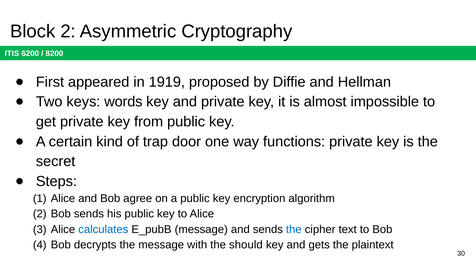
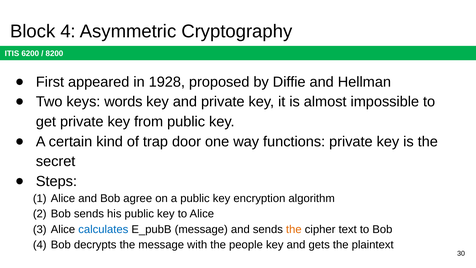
Block 2: 2 -> 4 (68, 31)
1919: 1919 -> 1928 (167, 82)
the colour: blue -> orange (294, 229)
should: should -> people (246, 244)
